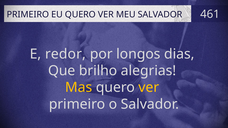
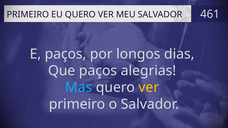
E redor: redor -> paços (66, 54)
Que brilho: brilho -> paços (98, 71)
Mas colour: yellow -> light blue (79, 88)
